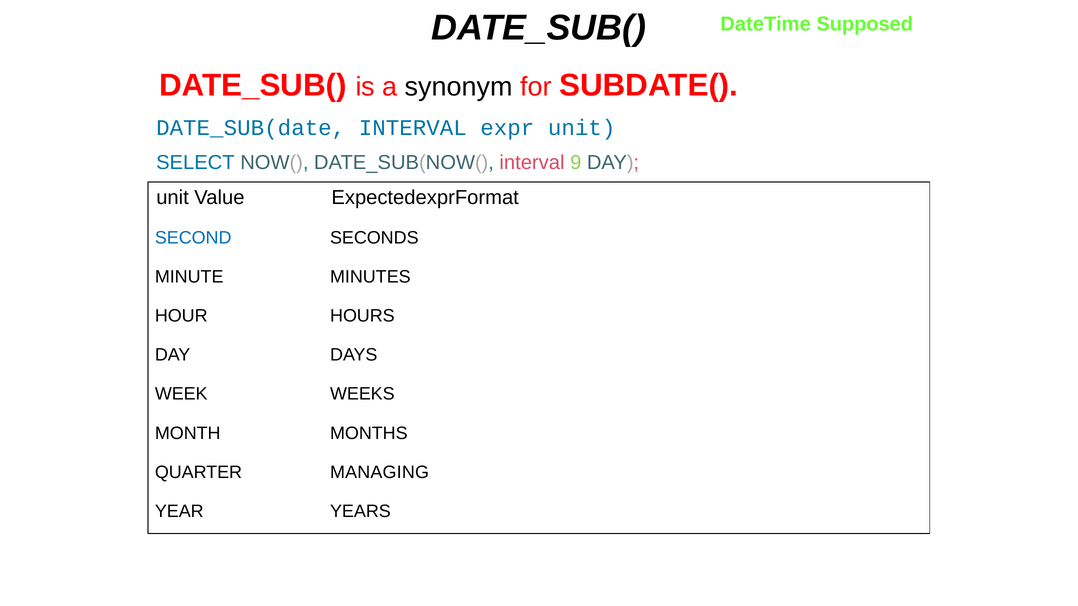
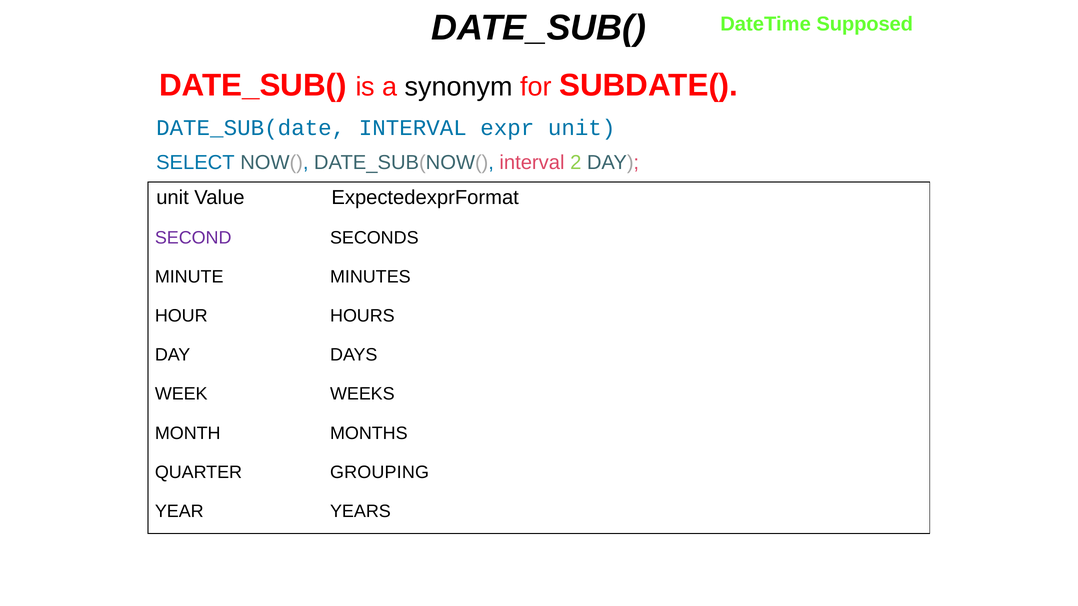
9: 9 -> 2 (576, 163)
SECOND colour: blue -> purple (193, 238)
MANAGING: MANAGING -> GROUPING (380, 473)
